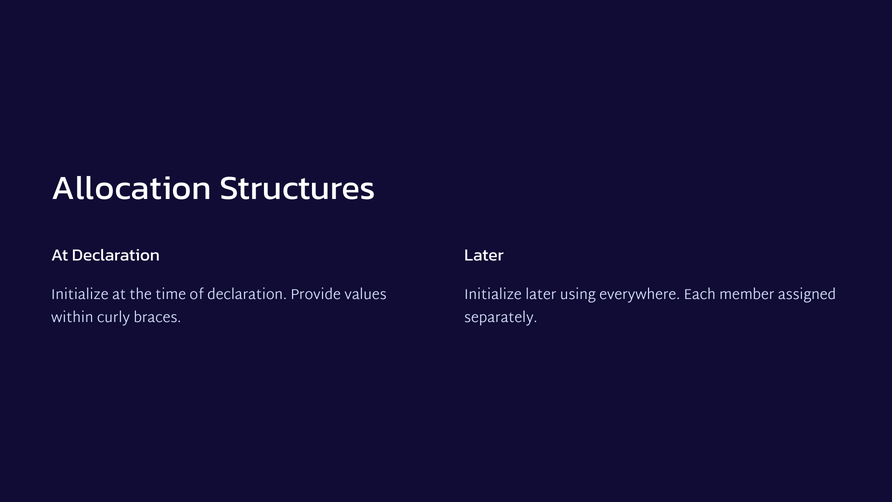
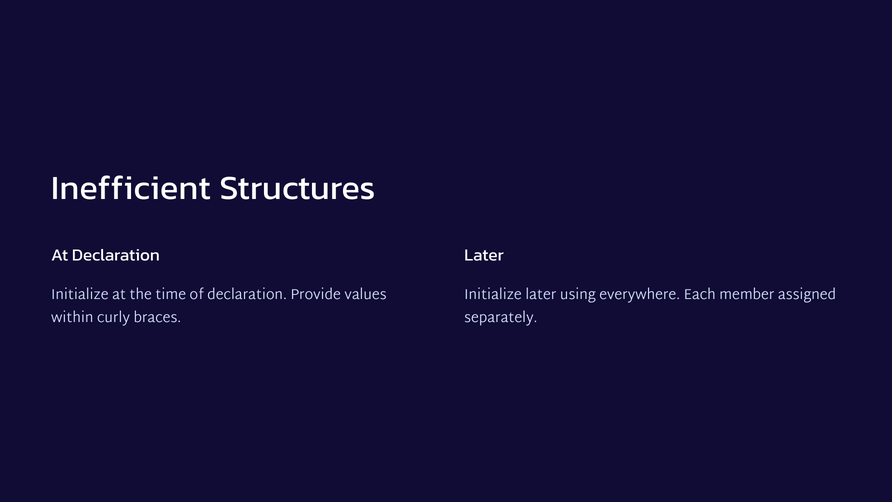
Allocation: Allocation -> Inefficient (131, 188)
